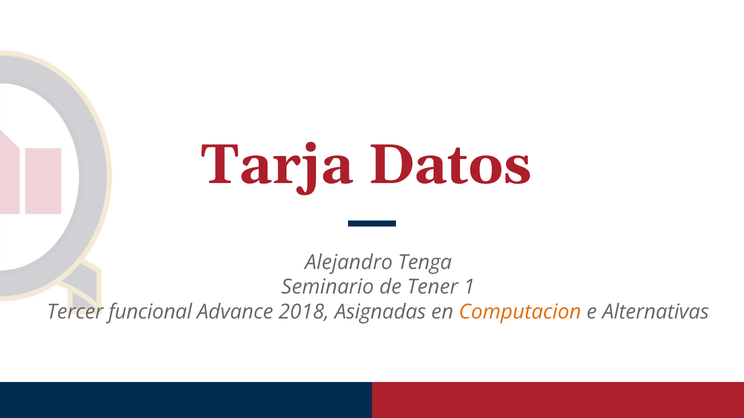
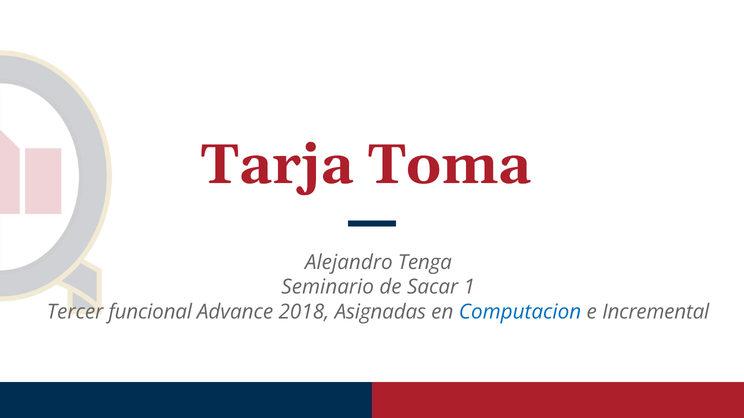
Datos: Datos -> Toma (449, 165)
Tener: Tener -> Sacar (433, 287)
Computacion colour: orange -> blue (520, 312)
Alternativas: Alternativas -> Incremental (656, 312)
